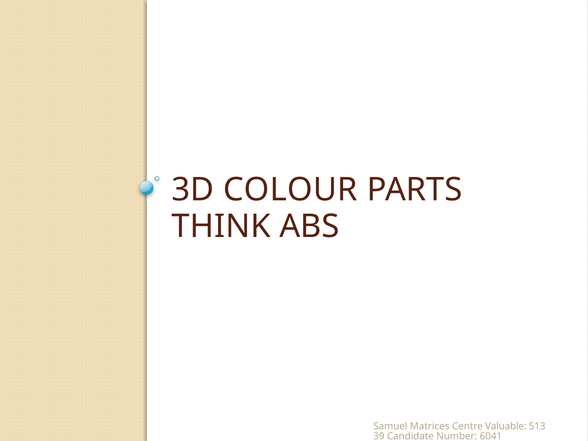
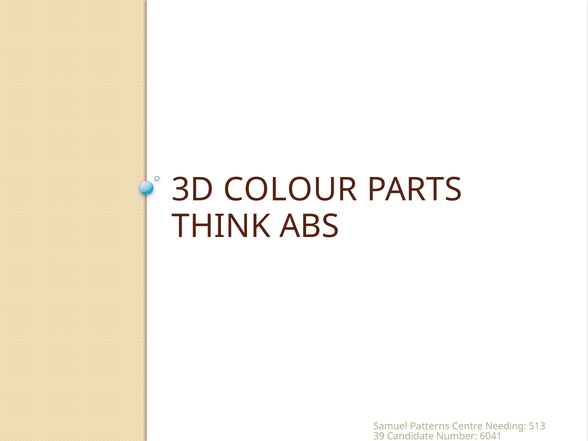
Matrices: Matrices -> Patterns (430, 426)
Valuable: Valuable -> Needing (506, 426)
